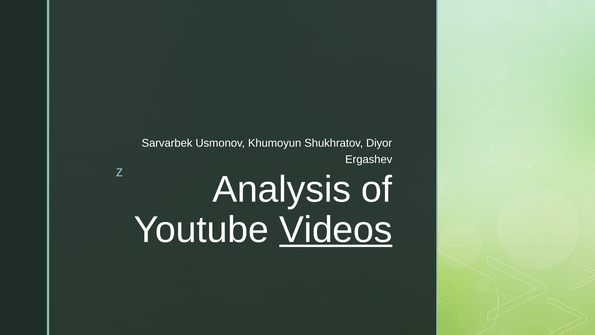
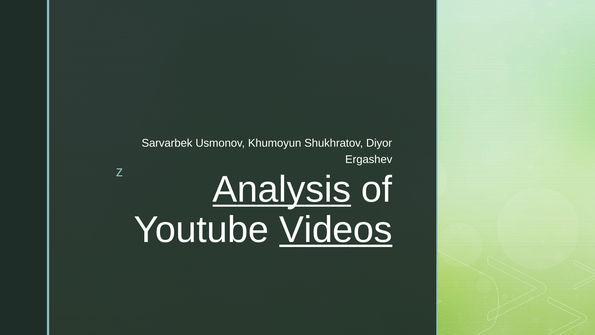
Analysis underline: none -> present (282, 189)
